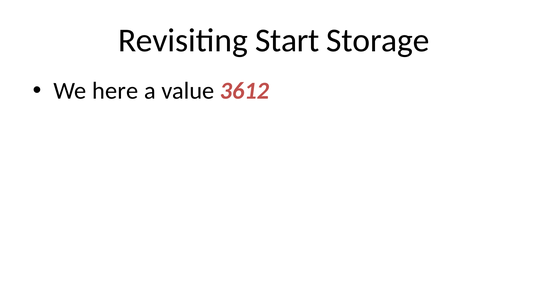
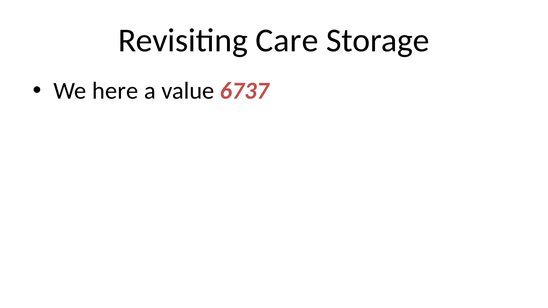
Start: Start -> Care (287, 40)
3612: 3612 -> 6737 (245, 91)
